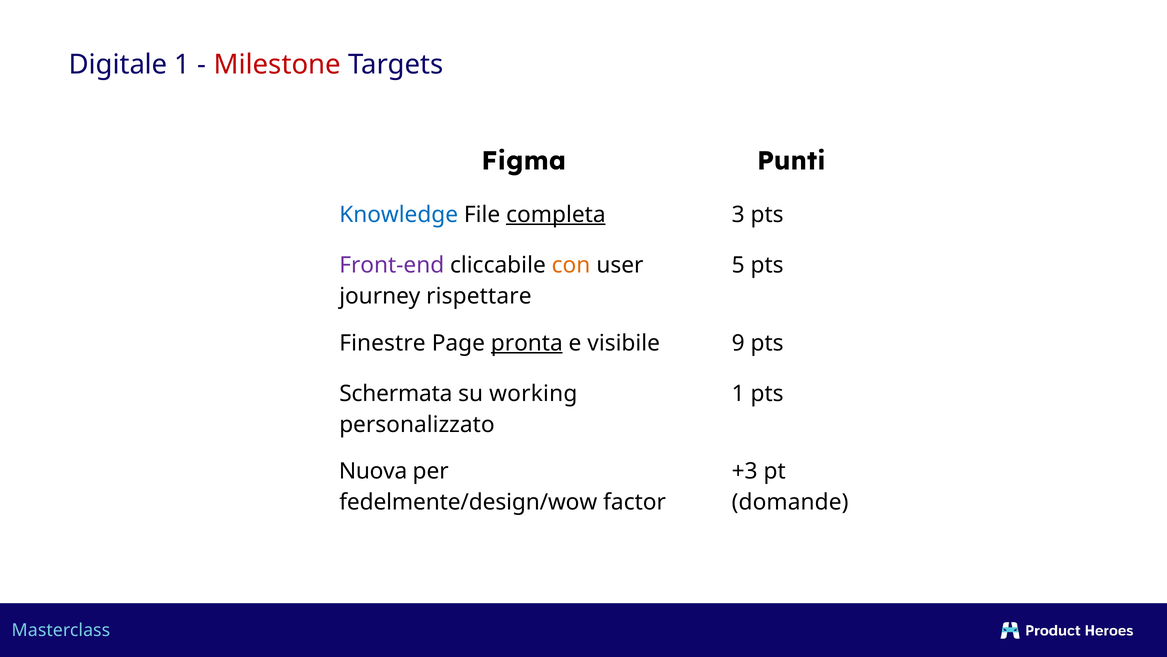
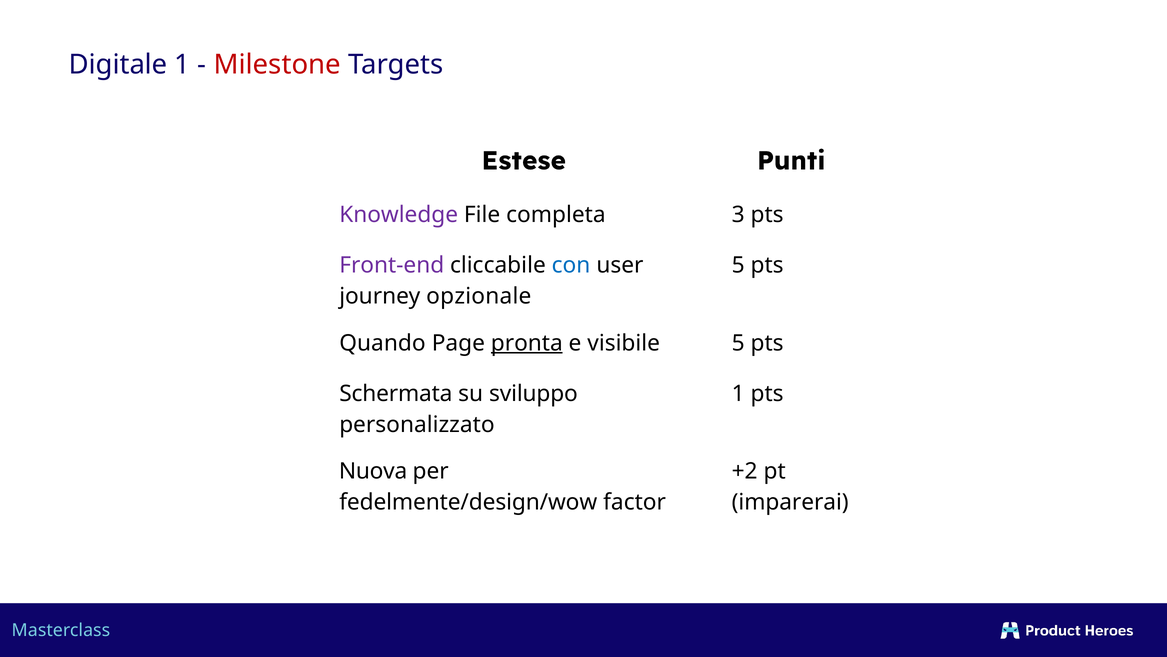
Figma: Figma -> Estese (524, 161)
Knowledge colour: blue -> purple (399, 214)
completa underline: present -> none (556, 214)
con colour: orange -> blue (571, 265)
rispettare: rispettare -> opzionale (479, 296)
Finestre: Finestre -> Quando (382, 343)
visibile 9: 9 -> 5 (738, 343)
working: working -> sviluppo (533, 393)
+3: +3 -> +2 (745, 471)
domande: domande -> imparerai (790, 502)
